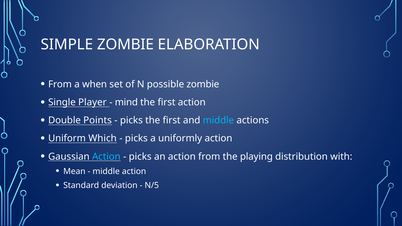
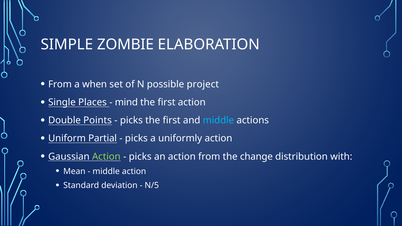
possible zombie: zombie -> project (203, 84)
Player: Player -> Places (92, 102)
Which: Which -> Partial (103, 139)
Action colour: light blue -> light green (106, 157)
playing: playing -> change (256, 157)
